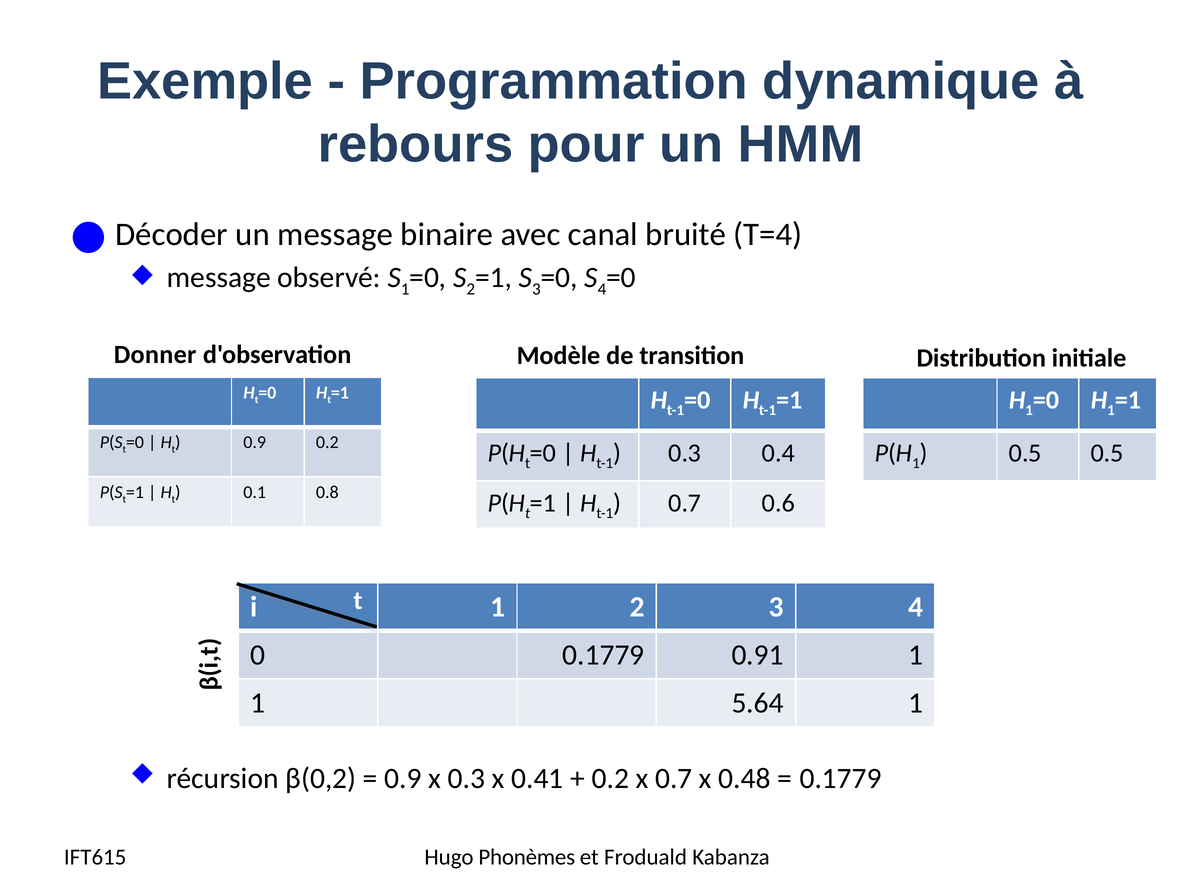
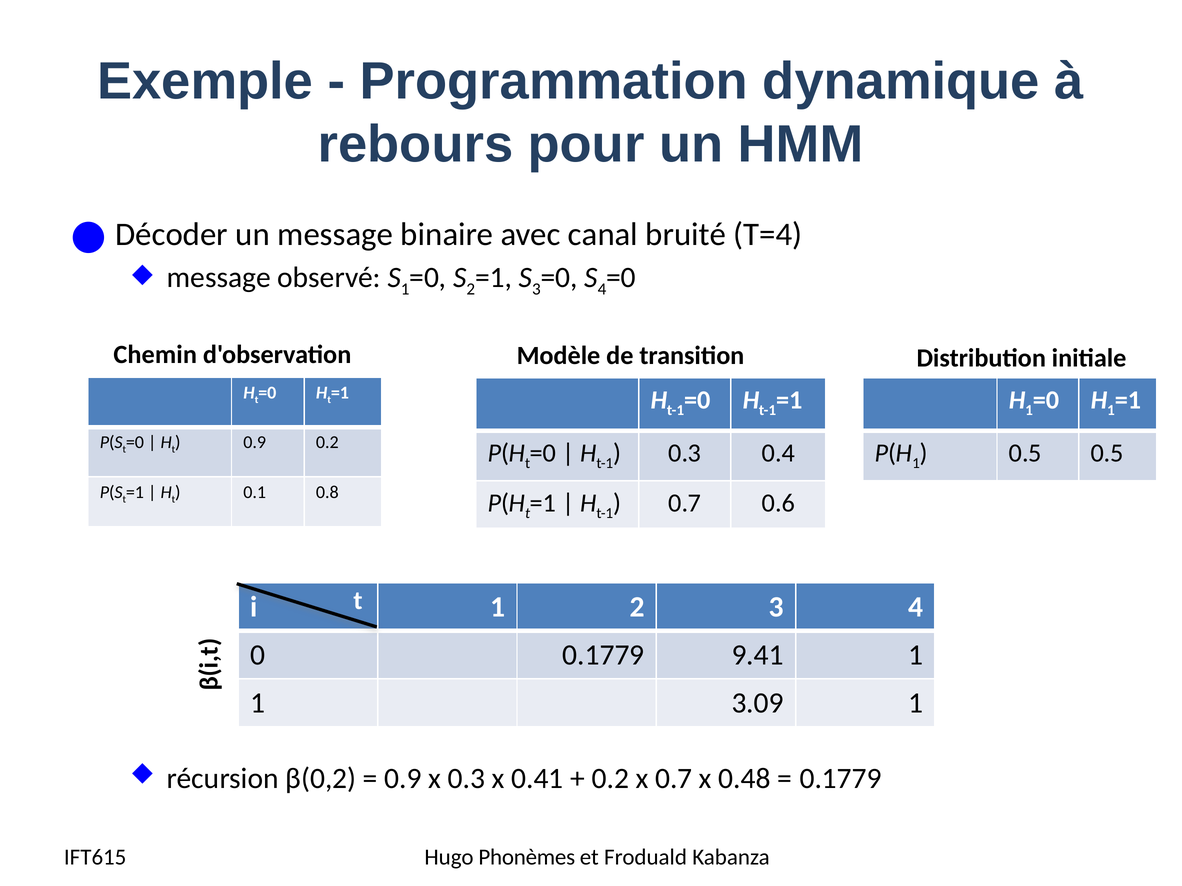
Donner: Donner -> Chemin (155, 355)
0.91: 0.91 -> 9.41 (758, 655)
5.64: 5.64 -> 3.09 (758, 703)
